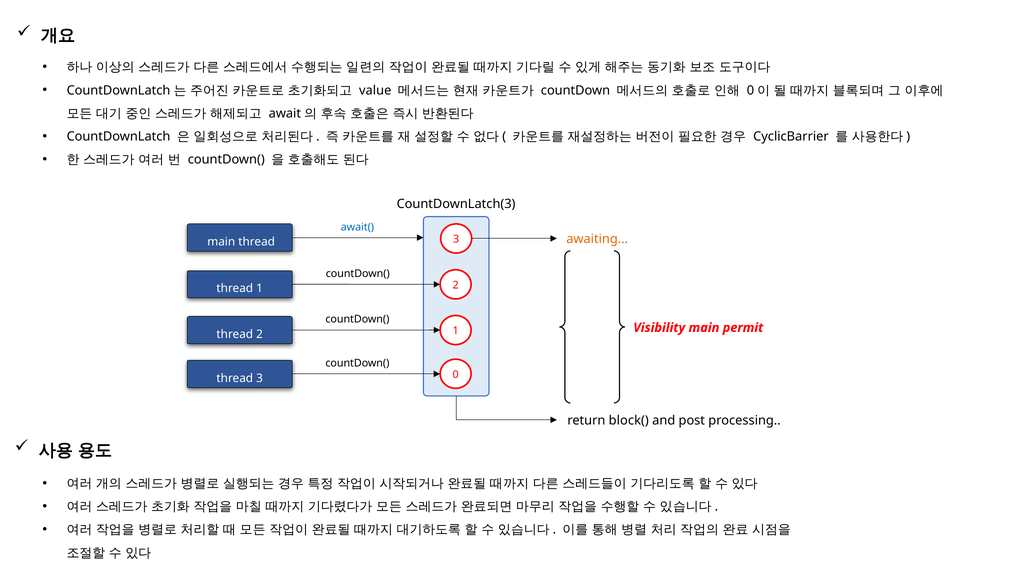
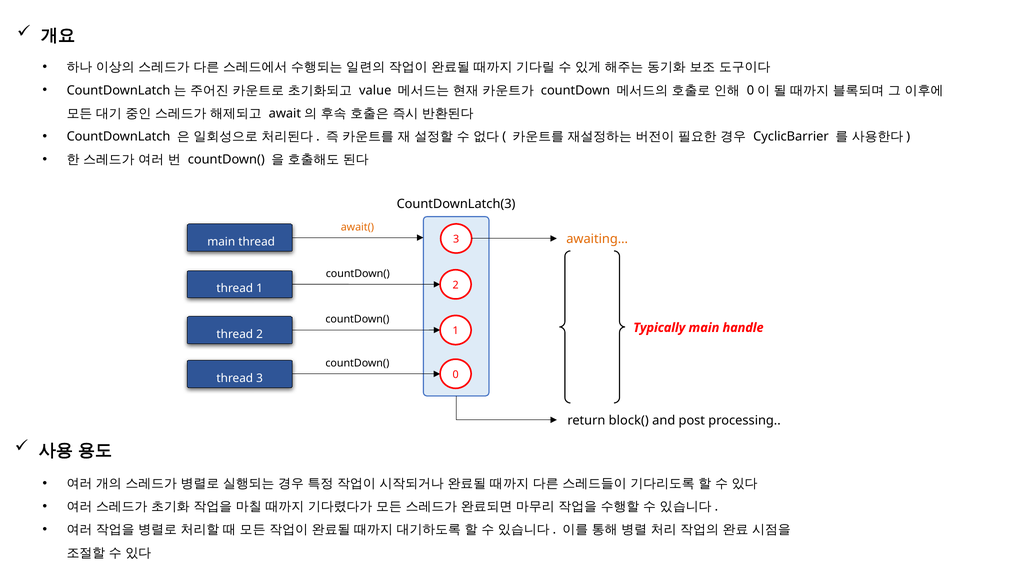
await( colour: blue -> orange (357, 227)
Visibility: Visibility -> Typically (659, 328)
permit: permit -> handle (743, 328)
